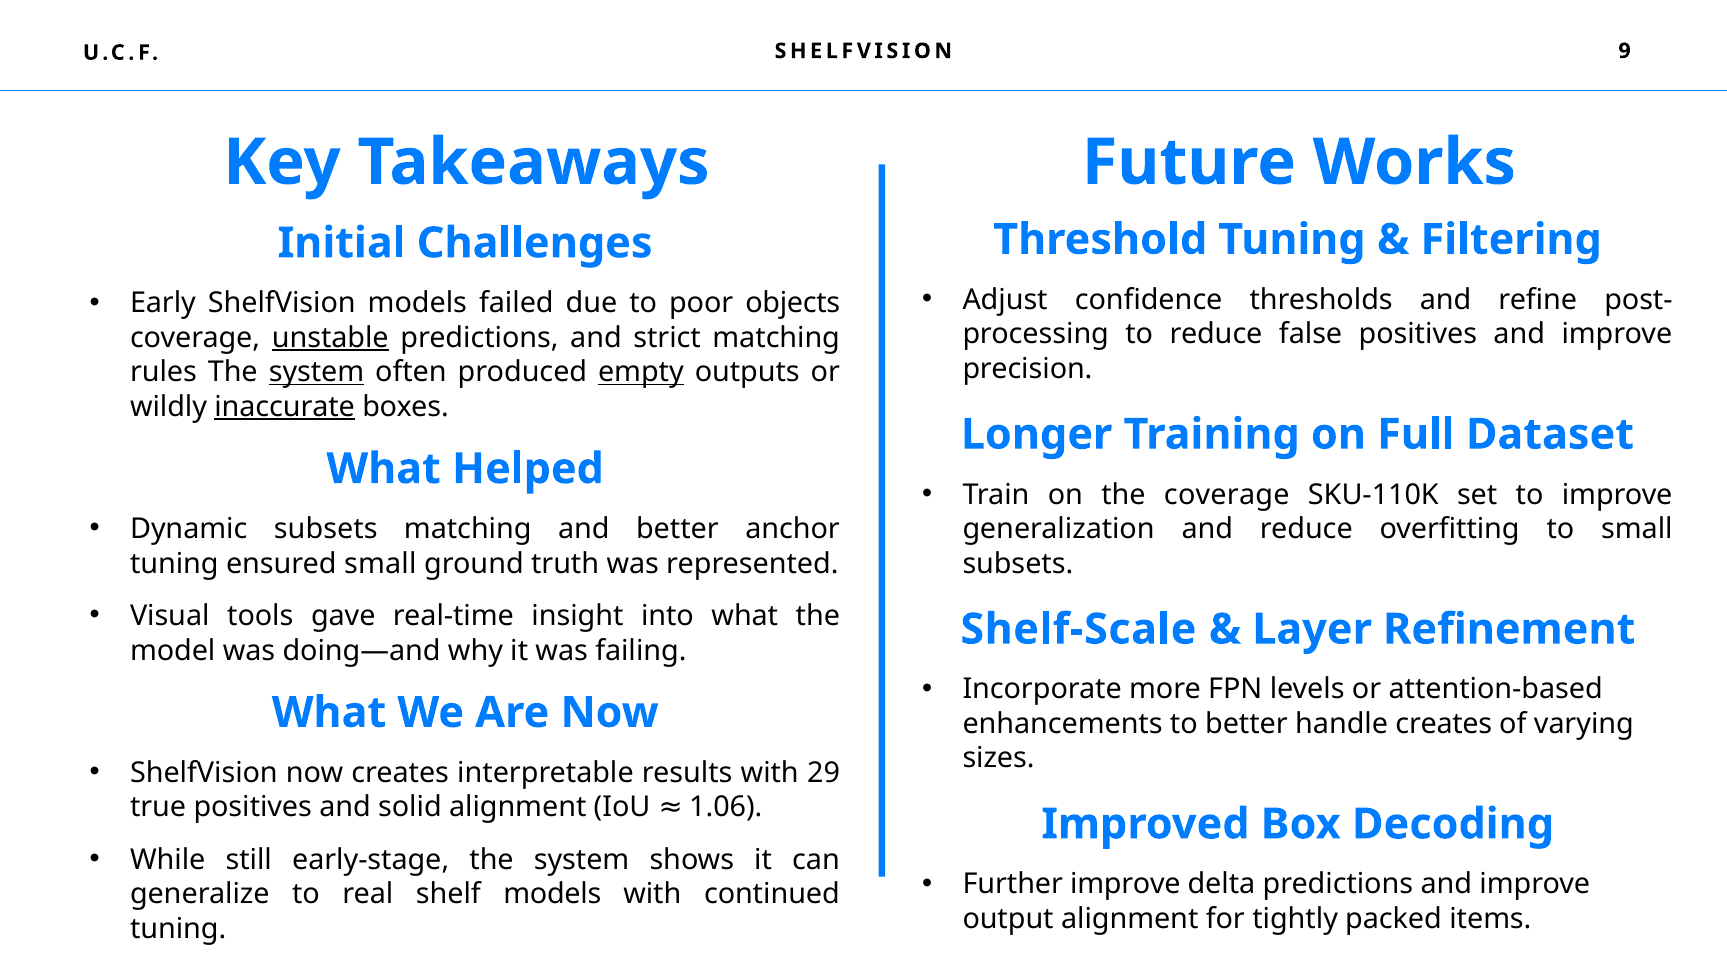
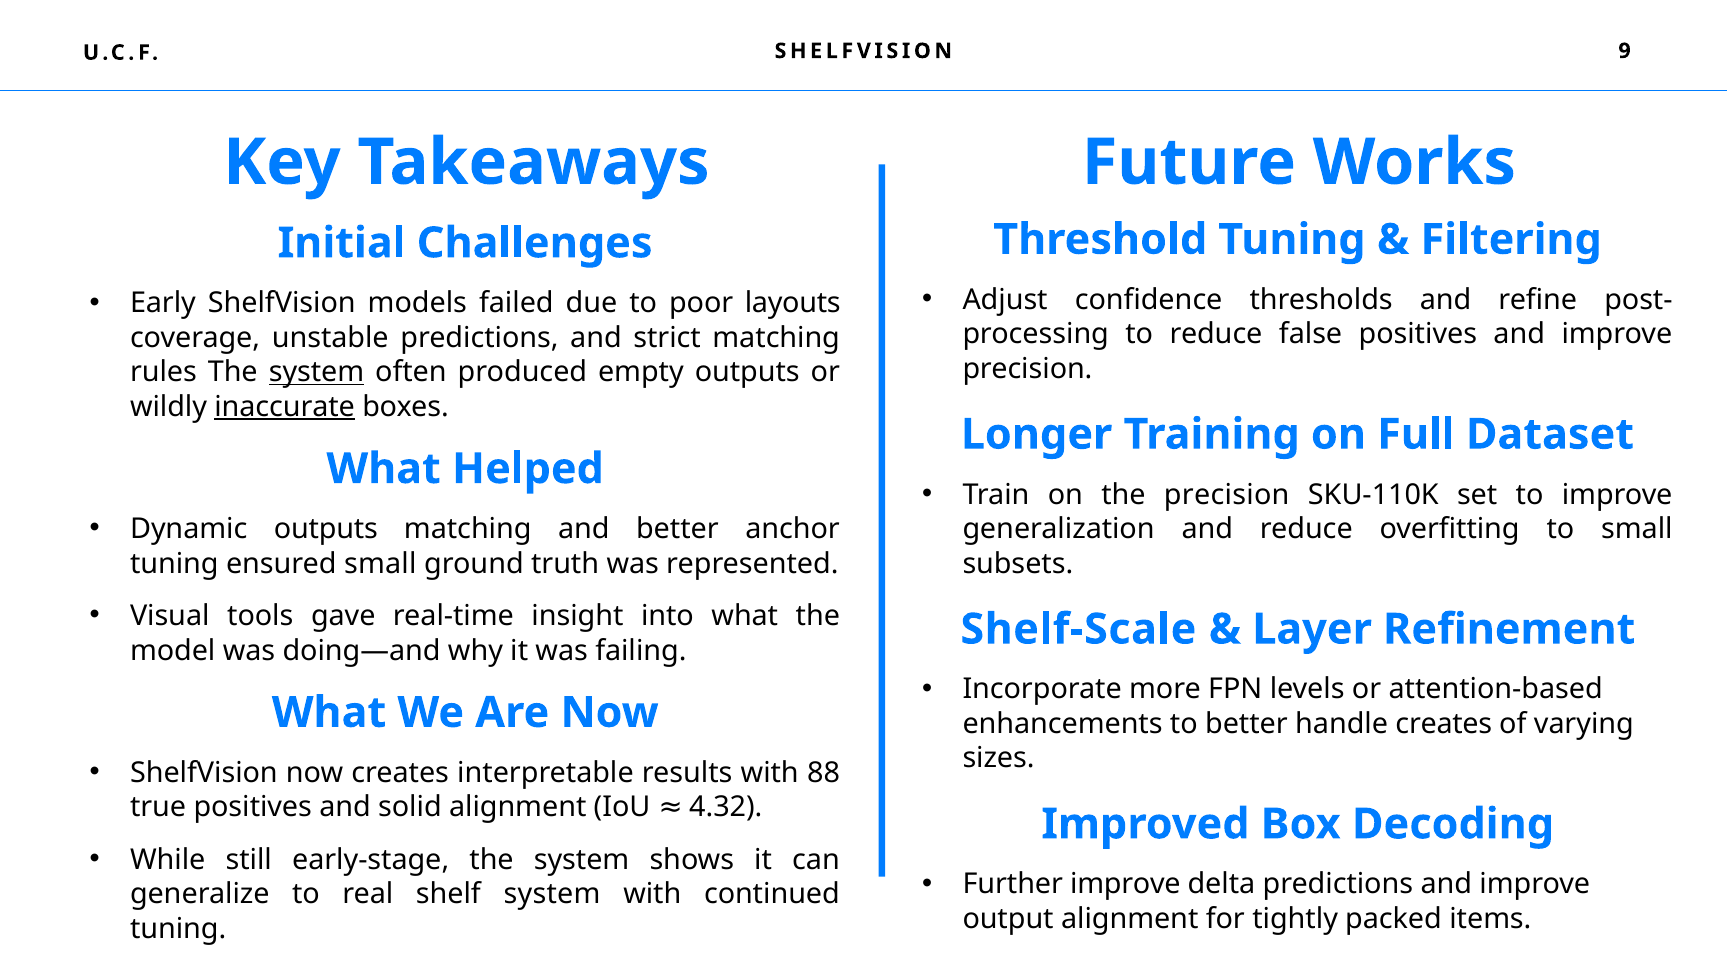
objects: objects -> layouts (793, 303)
unstable underline: present -> none (330, 338)
empty underline: present -> none (641, 372)
the coverage: coverage -> precision (1227, 495)
Dynamic subsets: subsets -> outputs (326, 529)
29: 29 -> 88 (824, 773)
1.06: 1.06 -> 4.32 (726, 808)
shelf models: models -> system (552, 895)
